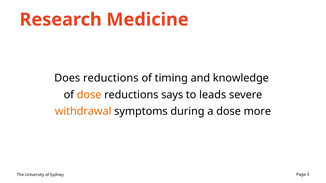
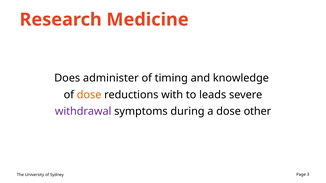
Does reductions: reductions -> administer (111, 78)
says: says -> with (172, 95)
withdrawal colour: orange -> purple (83, 112)
more: more -> other (257, 112)
